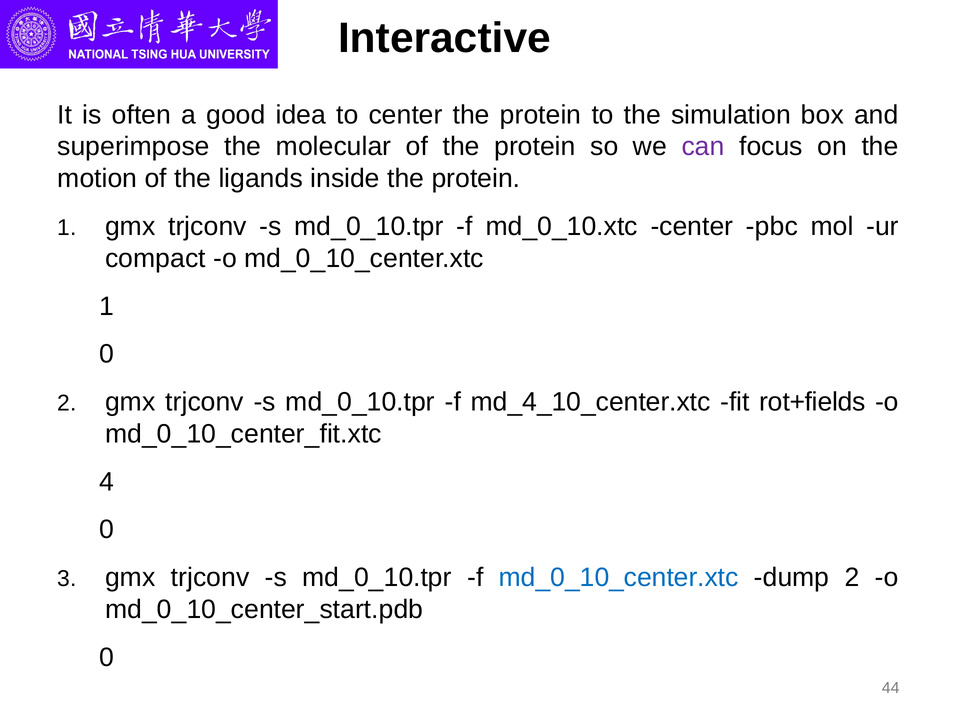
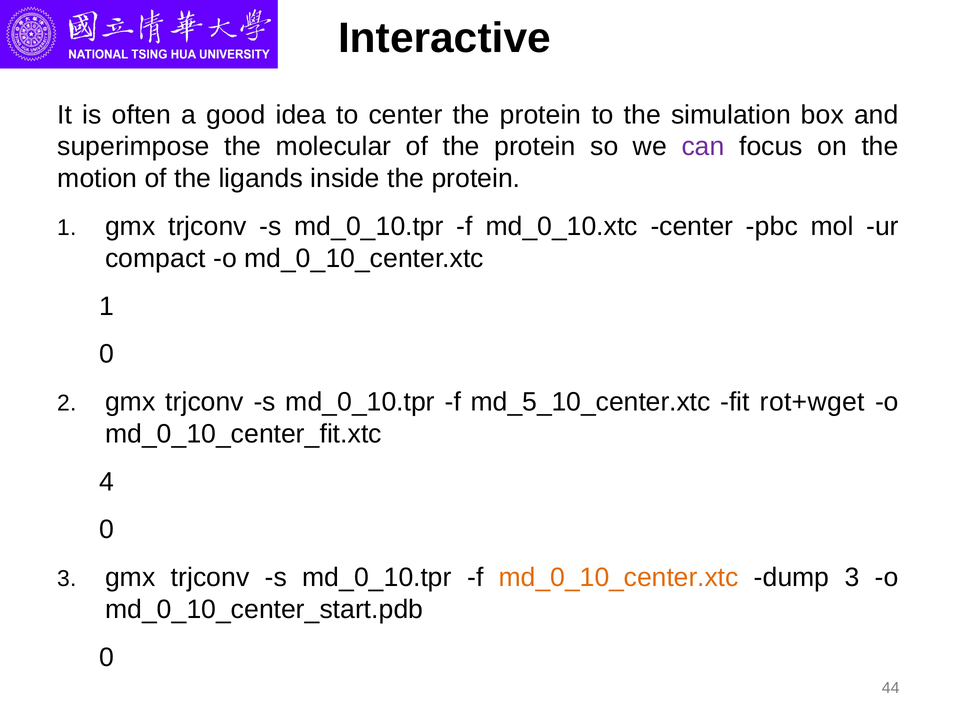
md_4_10_center.xtc: md_4_10_center.xtc -> md_5_10_center.xtc (591, 402)
rot+fields: rot+fields -> rot+wget (812, 402)
md_0_10_center.xtc colour: blue -> orange (619, 577)
dump 2: 2 -> 3 (852, 577)
